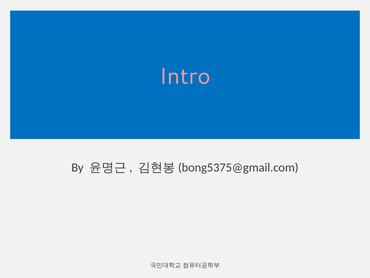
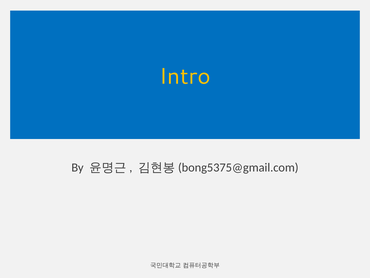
Intro colour: pink -> yellow (185, 76)
